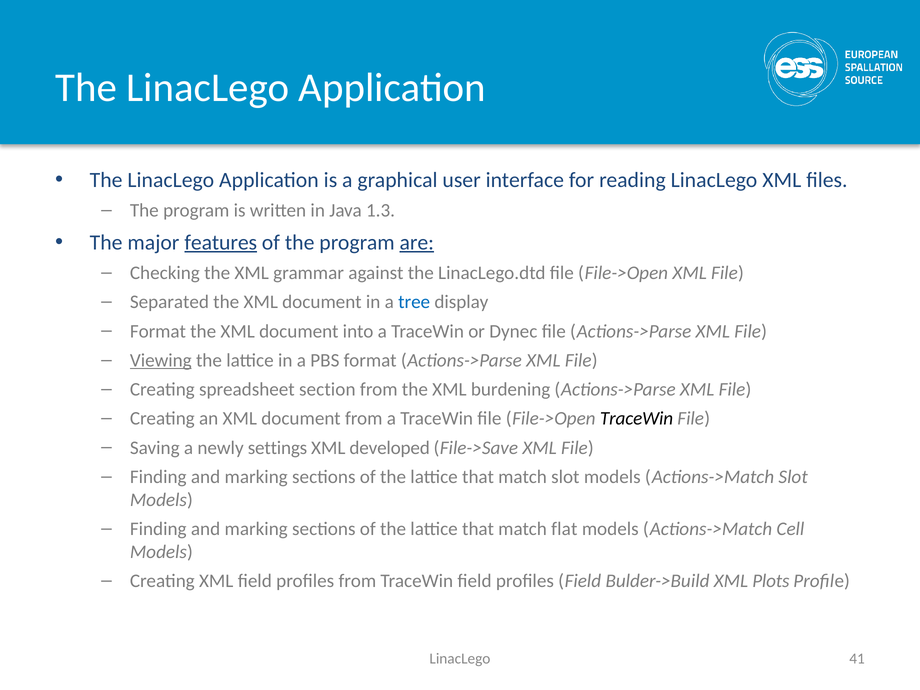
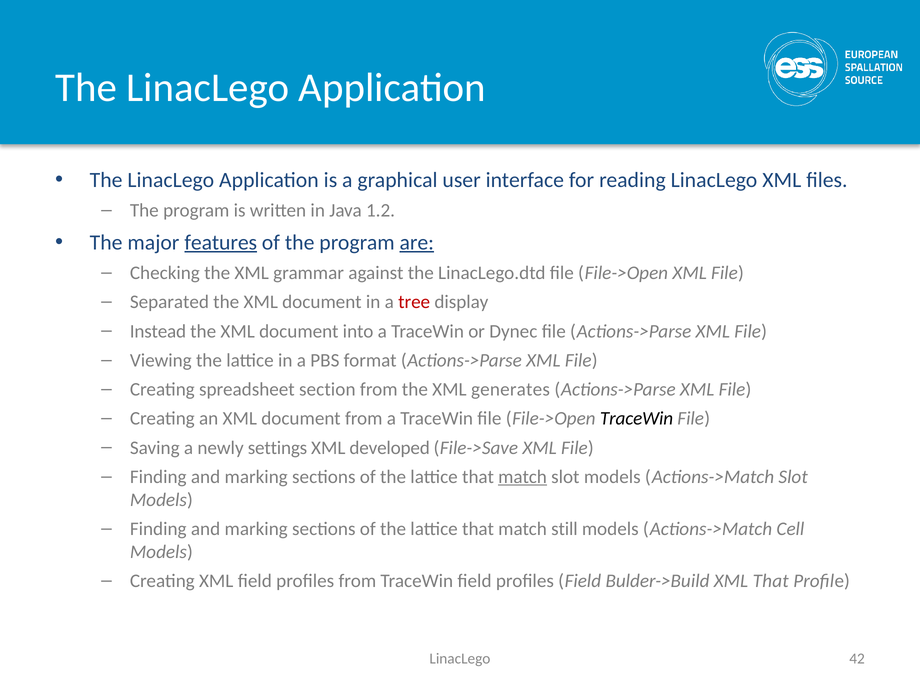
1.3: 1.3 -> 1.2 (381, 211)
tree colour: blue -> red (414, 302)
Format: Format -> Instead (158, 331)
Viewing underline: present -> none (161, 360)
burdening: burdening -> generates (510, 389)
match underline: none -> present (523, 477)
flat: flat -> still (564, 529)
XML Plots: Plots -> That (771, 581)
41: 41 -> 42 (857, 659)
